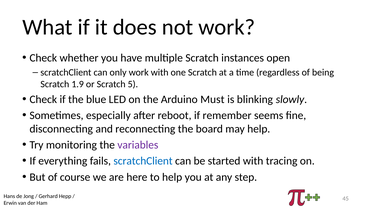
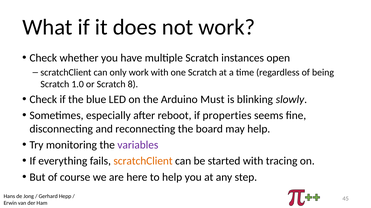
1.9: 1.9 -> 1.0 (78, 85)
5: 5 -> 8 (133, 85)
remember: remember -> properties (227, 116)
scratchClient colour: blue -> orange (143, 162)
